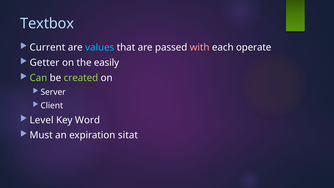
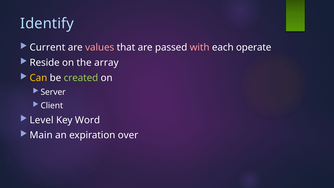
Textbox: Textbox -> Identify (47, 23)
values colour: light blue -> pink (100, 47)
Getter: Getter -> Reside (45, 63)
easily: easily -> array (106, 63)
Can colour: light green -> yellow (38, 78)
Must: Must -> Main (41, 135)
sitat: sitat -> over (128, 135)
